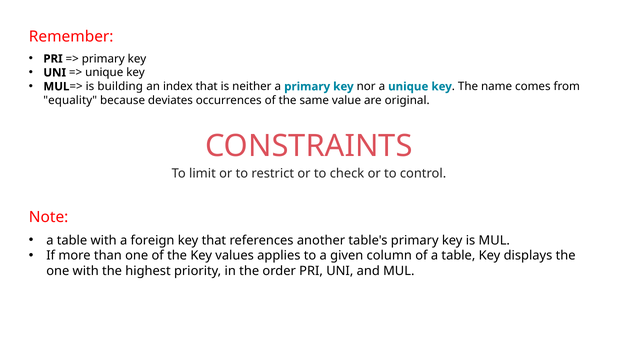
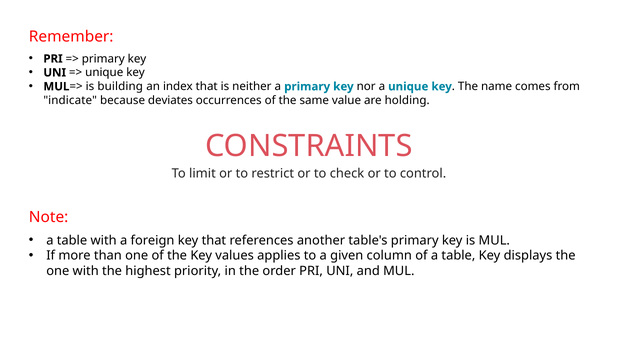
equality: equality -> indicate (70, 101)
original: original -> holding (407, 101)
